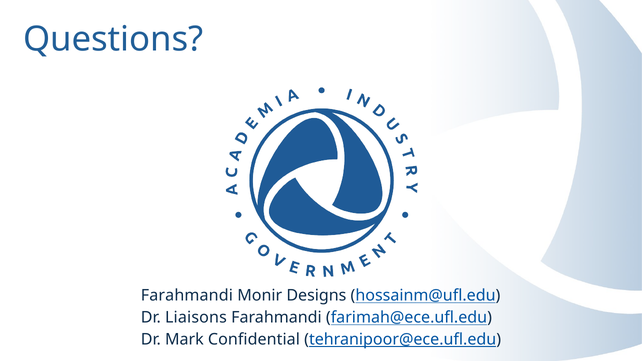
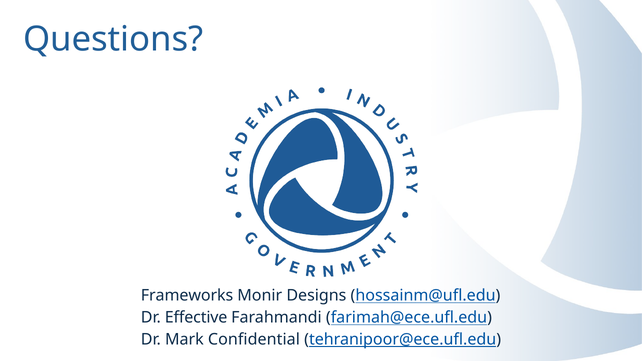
Farahmandi: Farahmandi -> Frameworks (187, 296)
Liaisons: Liaisons -> Effective (196, 317)
